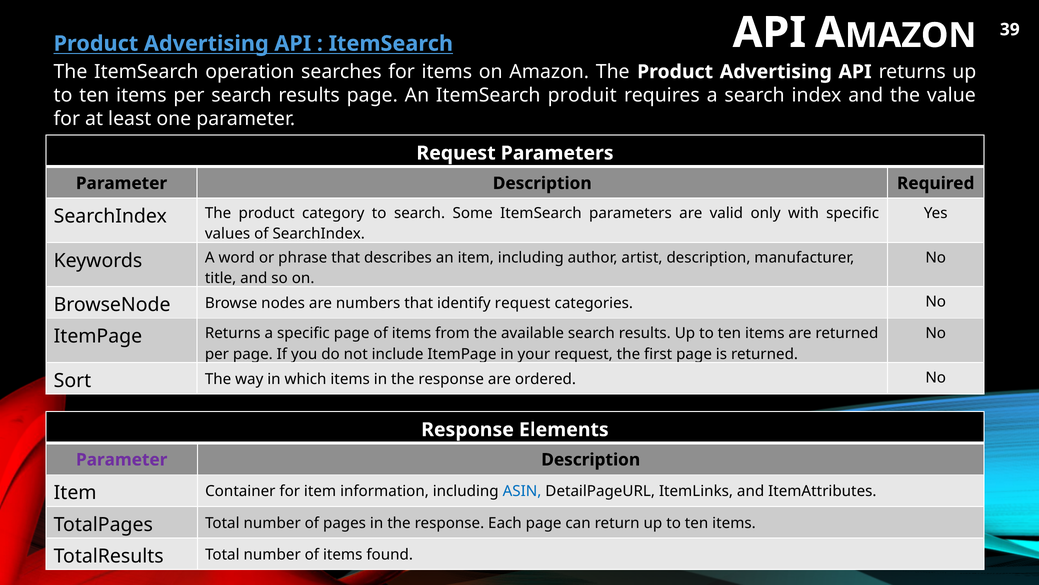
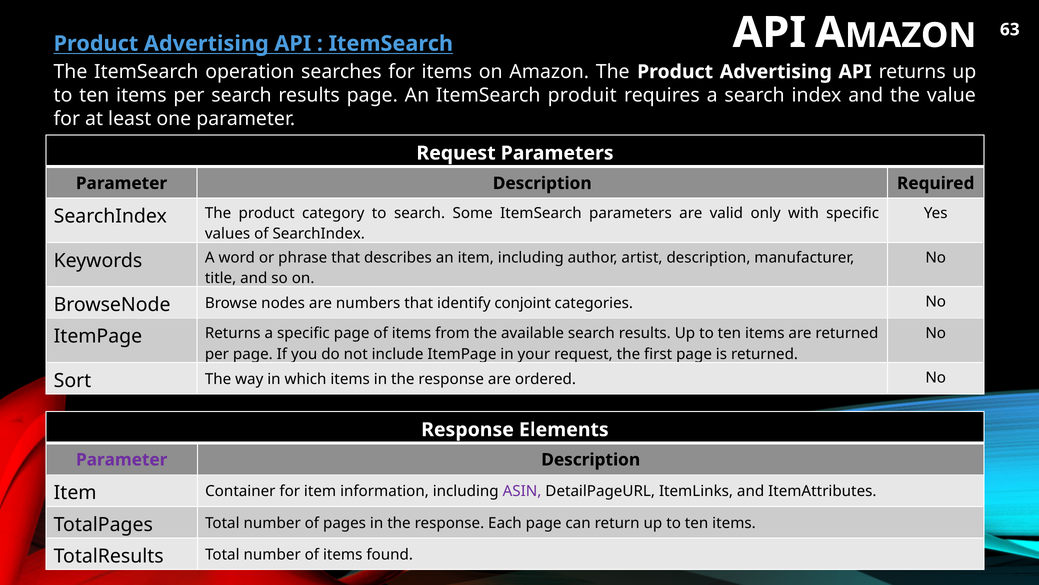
39: 39 -> 63 (1010, 30)
identify request: request -> conjoint (523, 303)
ASIN colour: blue -> purple (522, 491)
